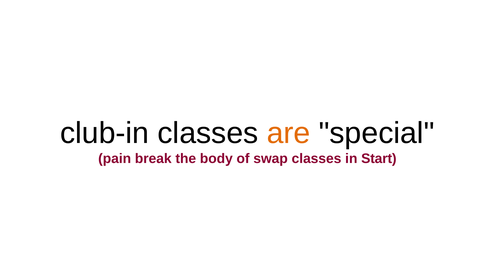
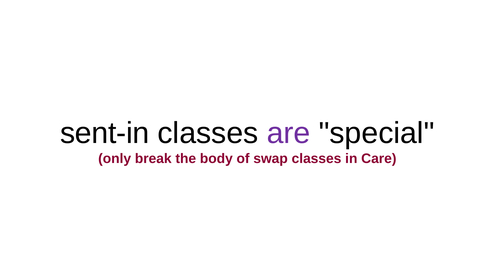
club-in: club-in -> sent-in (105, 133)
are colour: orange -> purple (289, 133)
pain: pain -> only (115, 158)
Start: Start -> Care (379, 158)
